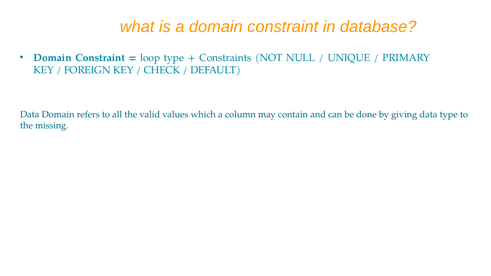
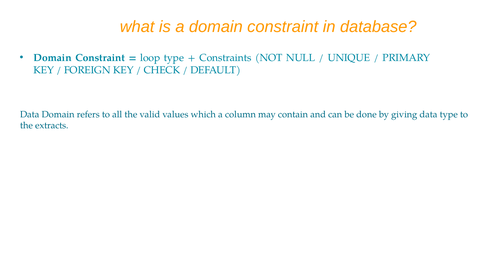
missing: missing -> extracts (52, 125)
